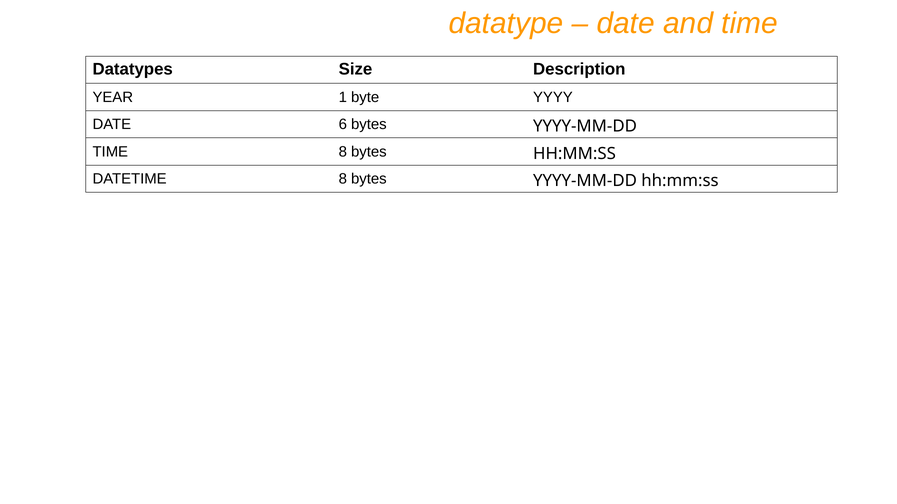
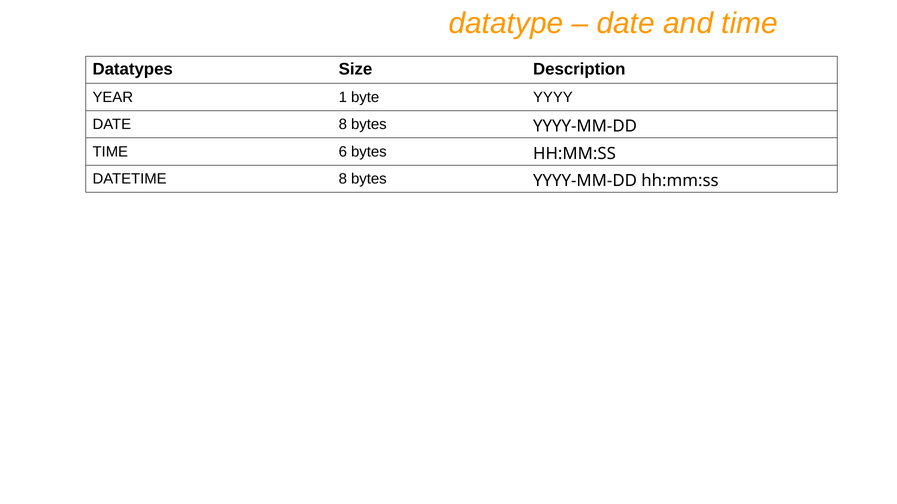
DATE 6: 6 -> 8 (343, 125)
TIME 8: 8 -> 6 (343, 152)
